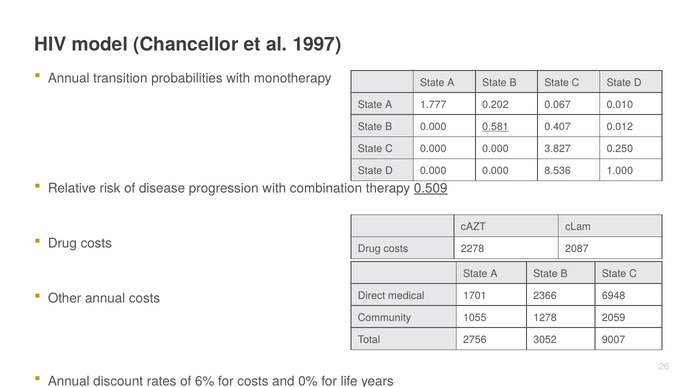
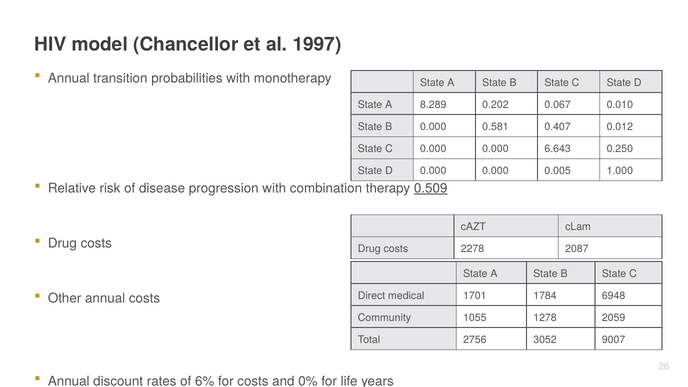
1.777: 1.777 -> 8.289 (433, 105)
0.581 underline: present -> none (495, 127)
3.827: 3.827 -> 6.643 (558, 149)
8.536: 8.536 -> 0.005 (558, 171)
2366: 2366 -> 1784 (545, 296)
